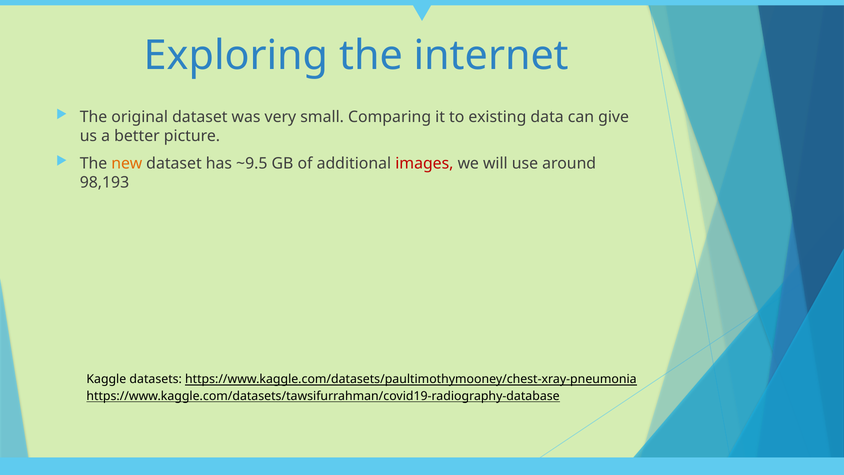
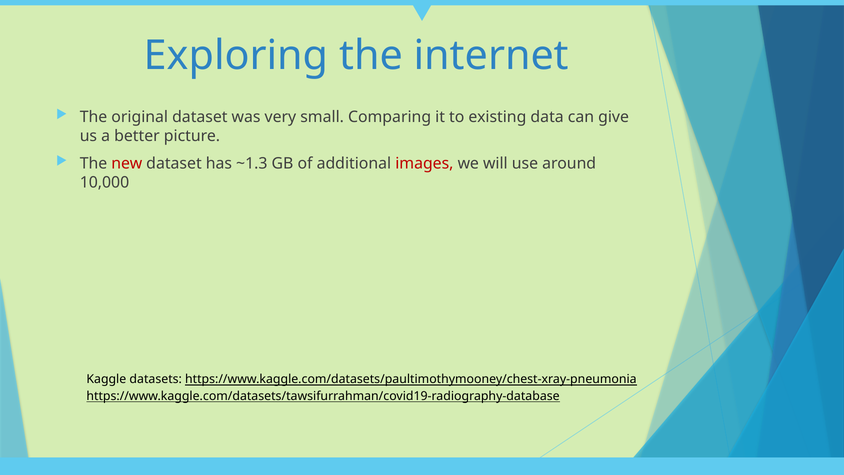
new colour: orange -> red (127, 164)
~9.5: ~9.5 -> ~1.3 (252, 164)
98,193: 98,193 -> 10,000 (105, 183)
